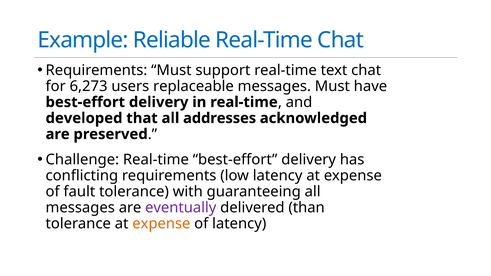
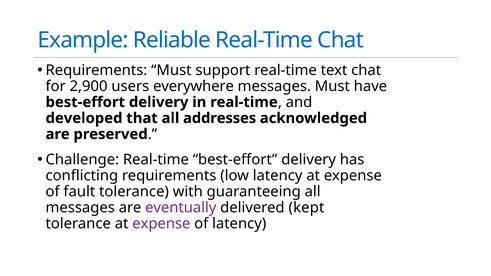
6,273: 6,273 -> 2,900 (89, 86)
replaceable: replaceable -> everywhere (193, 86)
than: than -> kept (306, 208)
expense colour: orange -> purple (161, 224)
